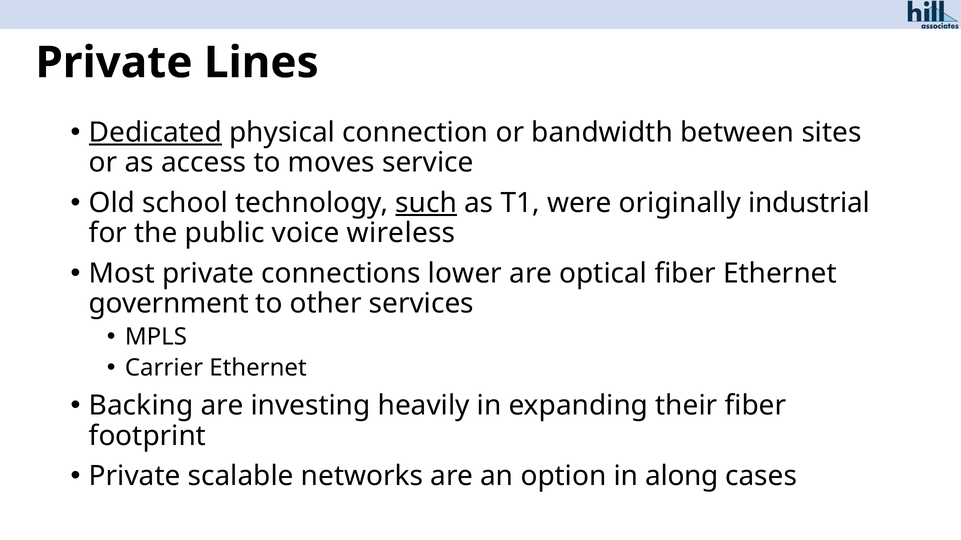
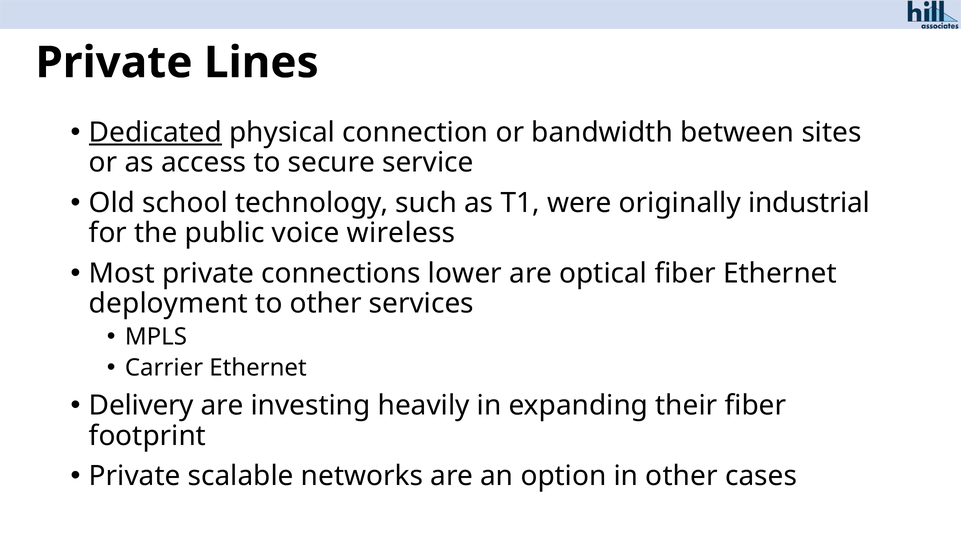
moves: moves -> secure (331, 163)
such underline: present -> none (426, 203)
government: government -> deployment (168, 304)
Backing: Backing -> Delivery (141, 406)
in along: along -> other (682, 477)
